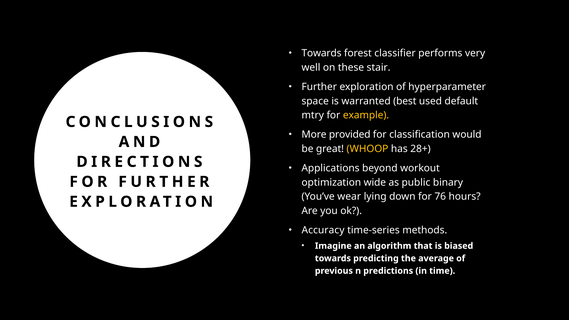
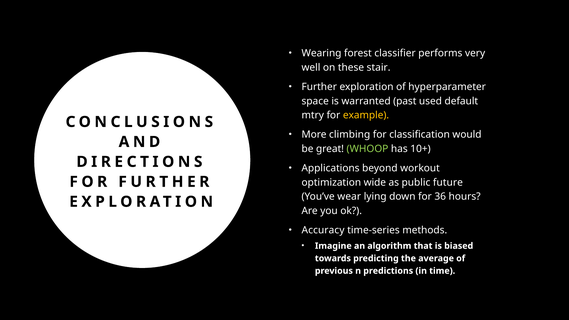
Towards: Towards -> Wearing (321, 53)
best: best -> past (405, 101)
provided: provided -> climbing (350, 135)
WHOOP colour: yellow -> light green (367, 149)
28+: 28+ -> 10+ (420, 149)
binary: binary -> future (448, 182)
76: 76 -> 36 (440, 197)
